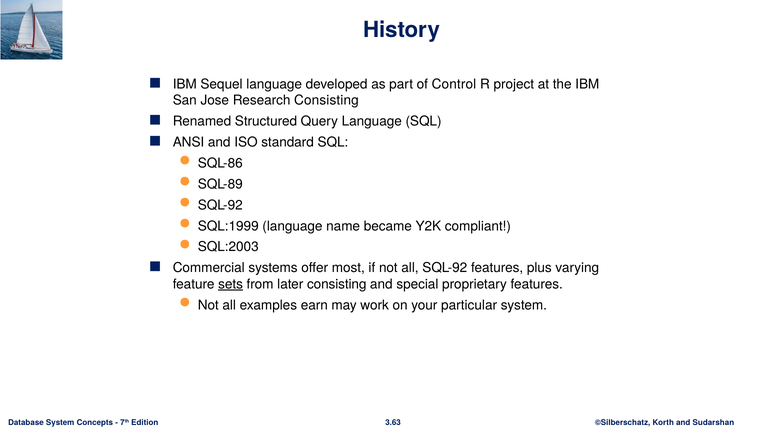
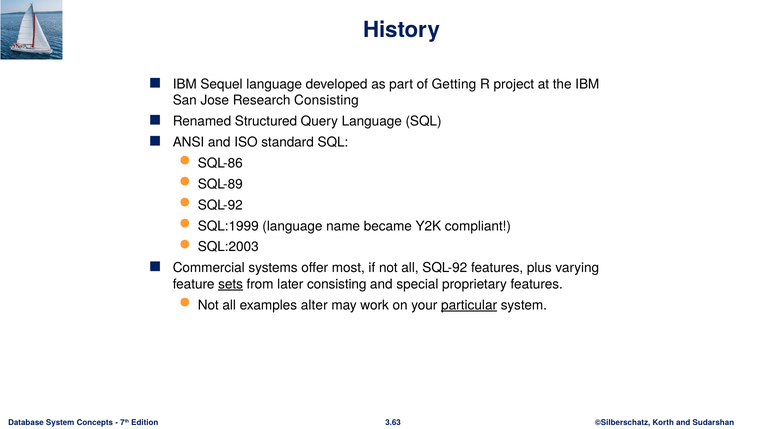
Control: Control -> Getting (454, 84)
earn: earn -> alter (314, 306)
particular underline: none -> present (469, 306)
